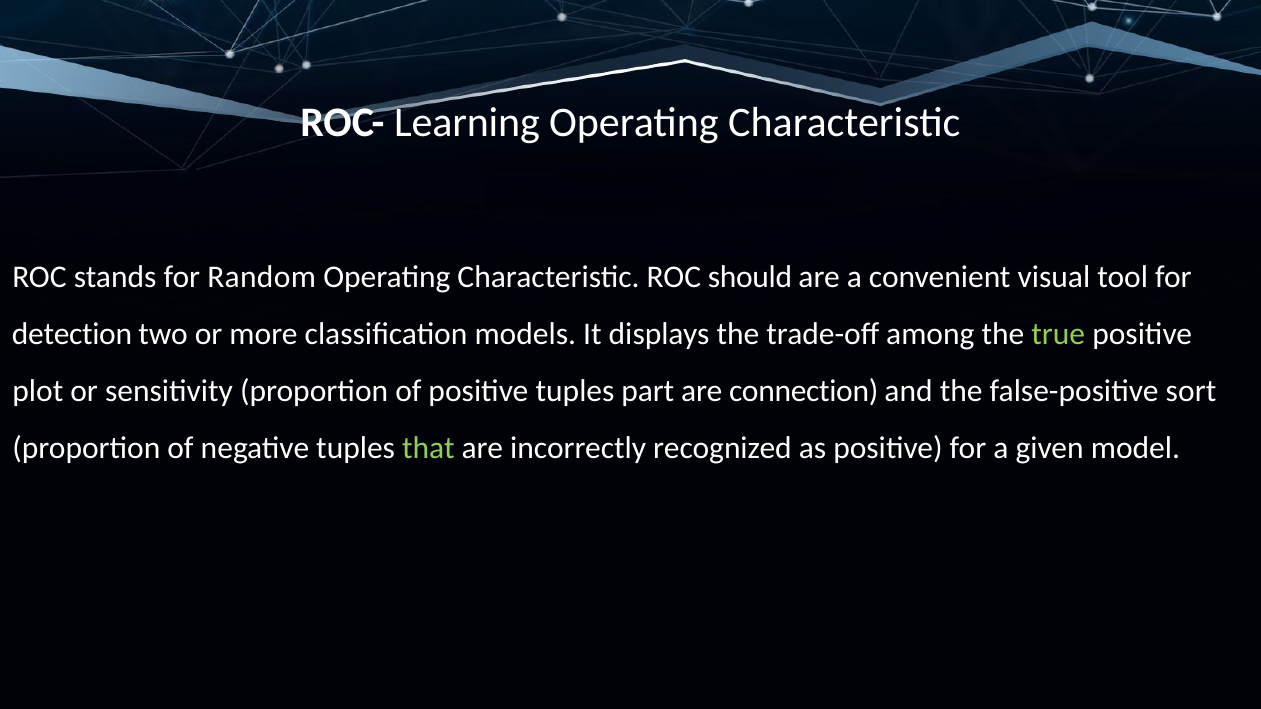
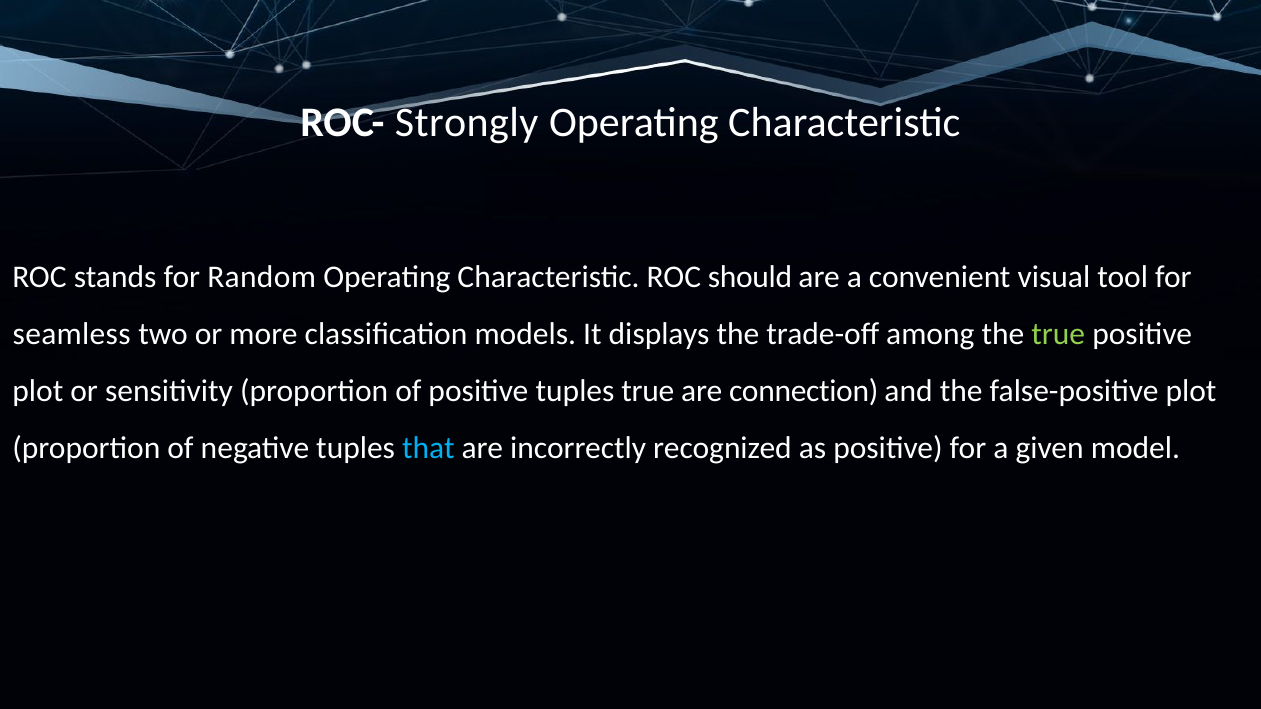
Learning: Learning -> Strongly (467, 123)
detection: detection -> seamless (72, 334)
tuples part: part -> true (648, 391)
false-positive sort: sort -> plot (1191, 391)
that colour: light green -> light blue (428, 448)
